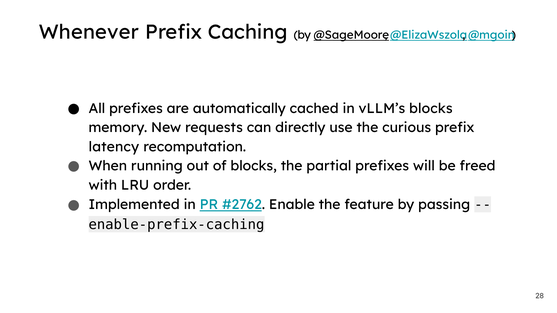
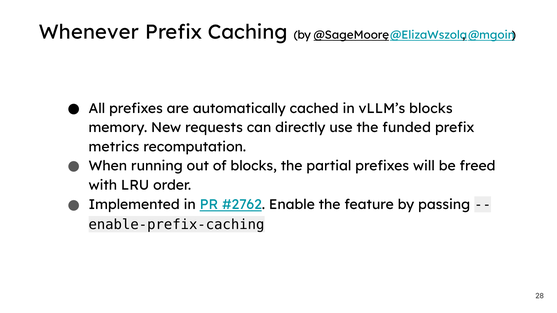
curious: curious -> funded (407, 128)
latency: latency -> metrics (114, 147)
